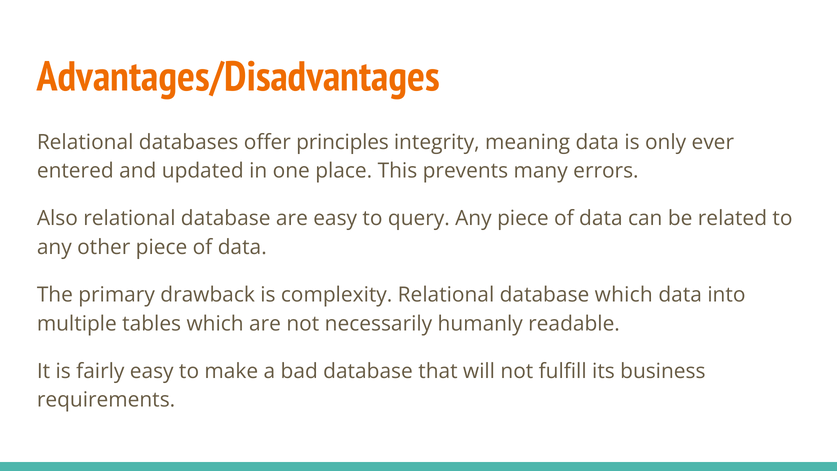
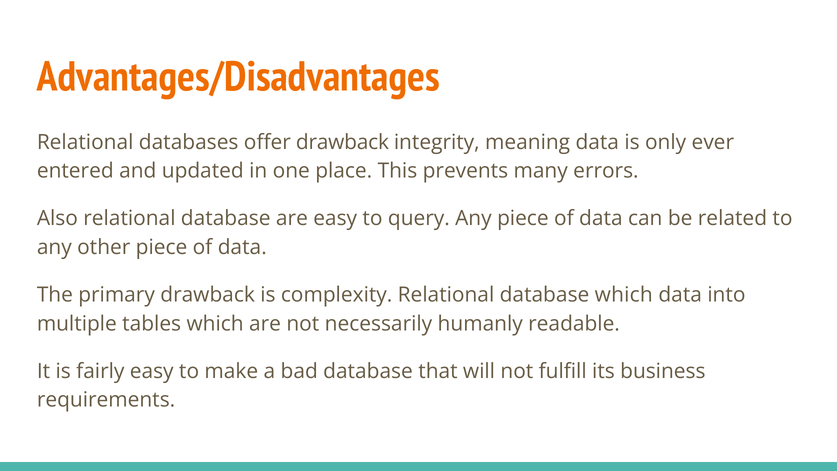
offer principles: principles -> drawback (342, 142)
